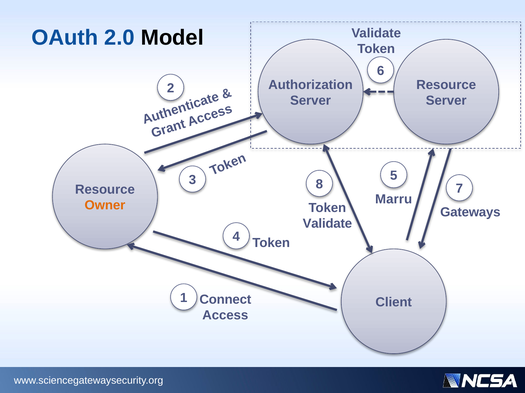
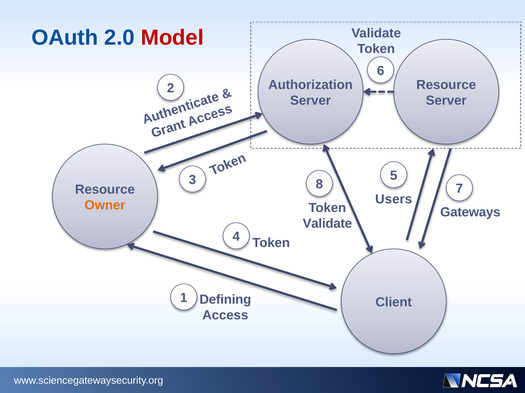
Model colour: black -> red (172, 38)
Marru: Marru -> Users (394, 199)
Connect: Connect -> Defining (225, 300)
